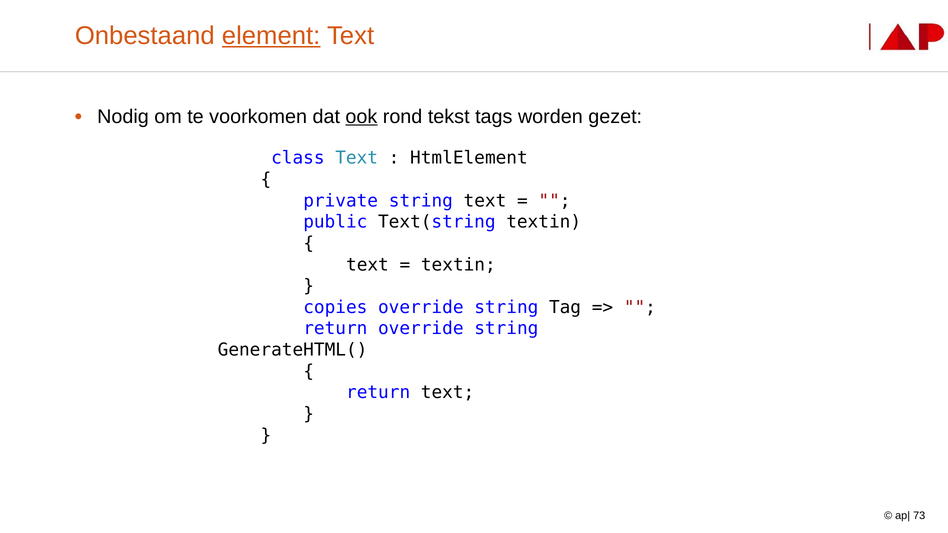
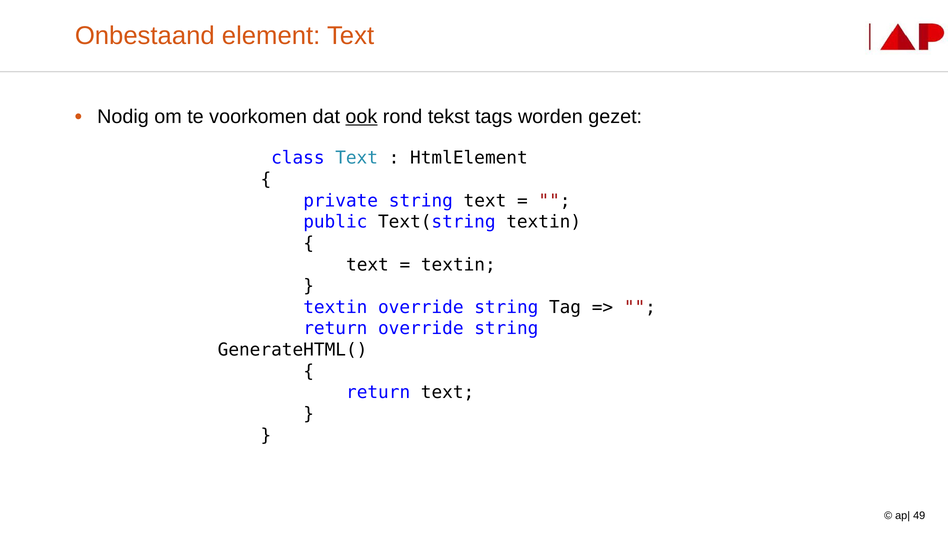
element underline: present -> none (271, 36)
copies: copies -> textin (335, 307)
73: 73 -> 49 (919, 516)
